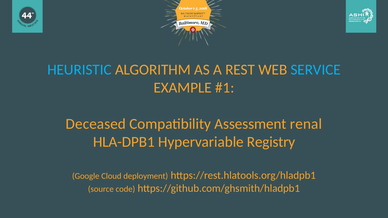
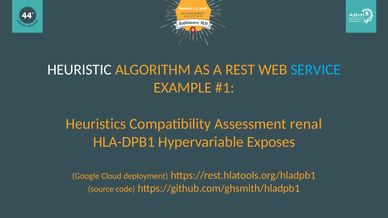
HEURISTIC colour: light blue -> white (79, 70)
Deceased: Deceased -> Heuristics (96, 124)
Registry: Registry -> Exposes (271, 142)
